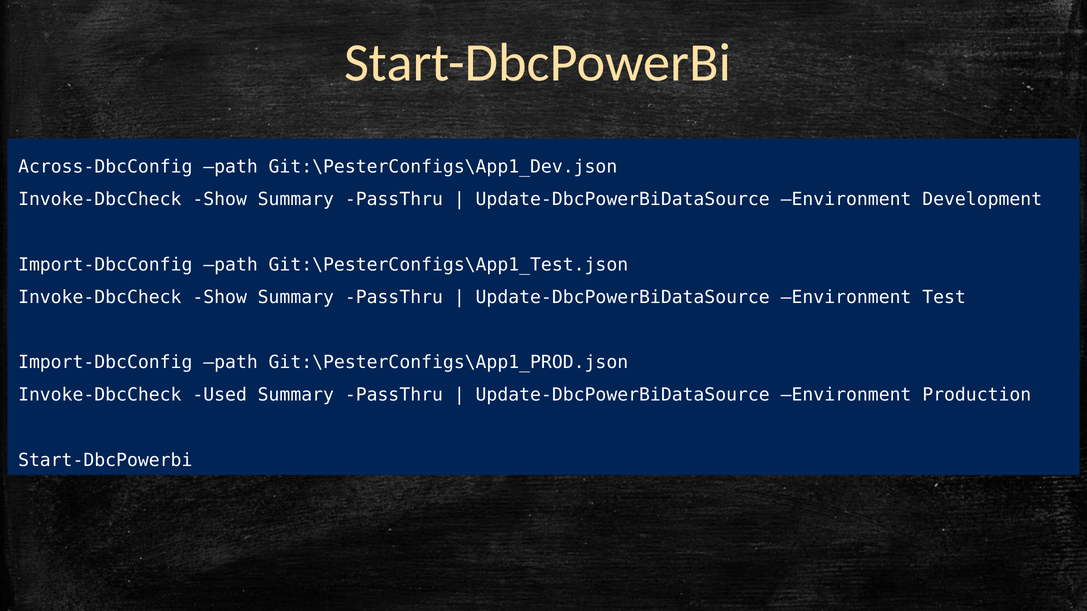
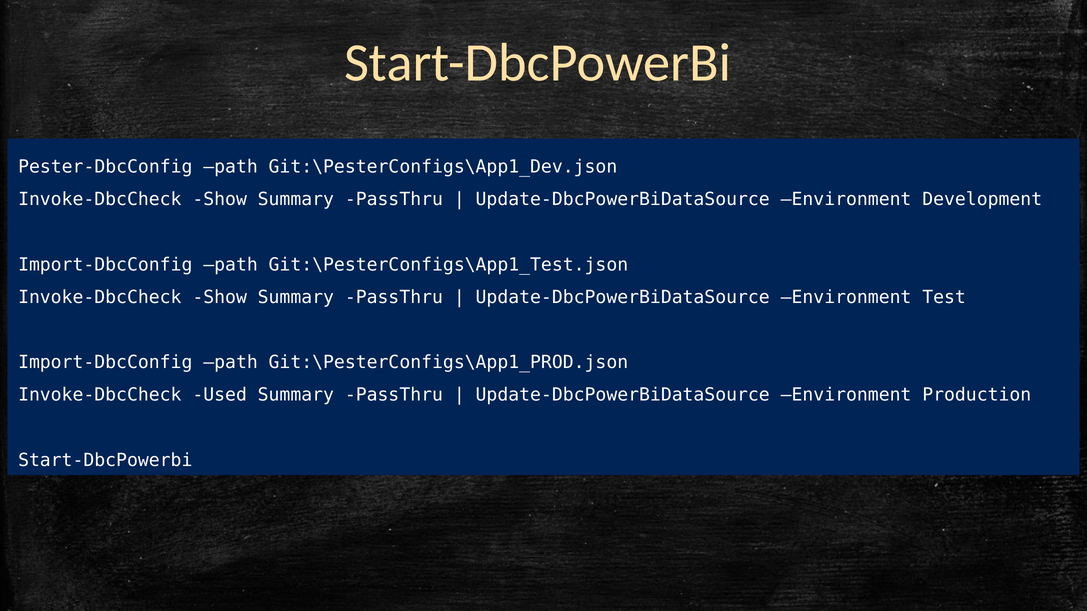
Across-DbcConfig: Across-DbcConfig -> Pester-DbcConfig (105, 167)
